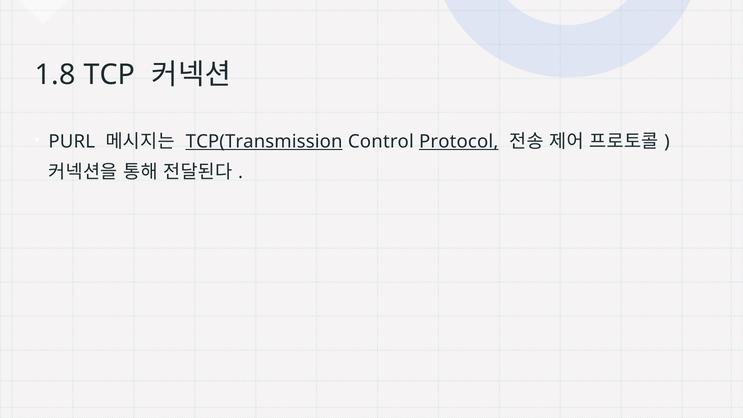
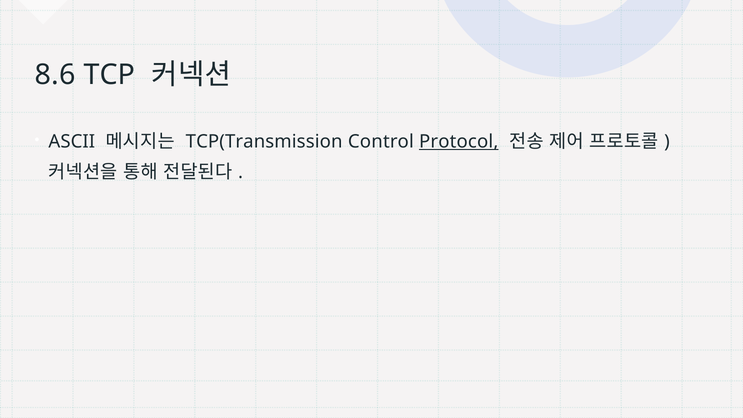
1.8: 1.8 -> 8.6 (55, 75)
PURL: PURL -> ASCII (72, 141)
TCP(Transmission underline: present -> none (264, 141)
